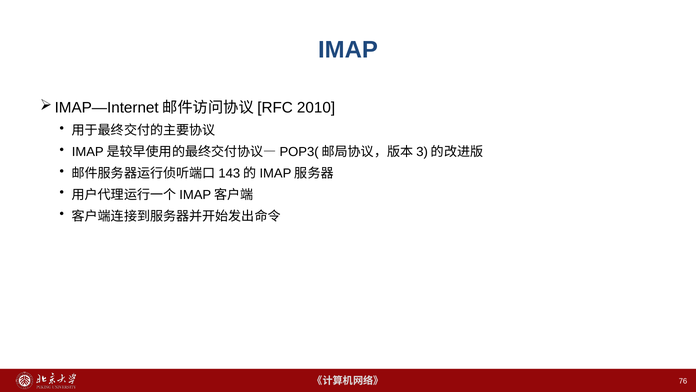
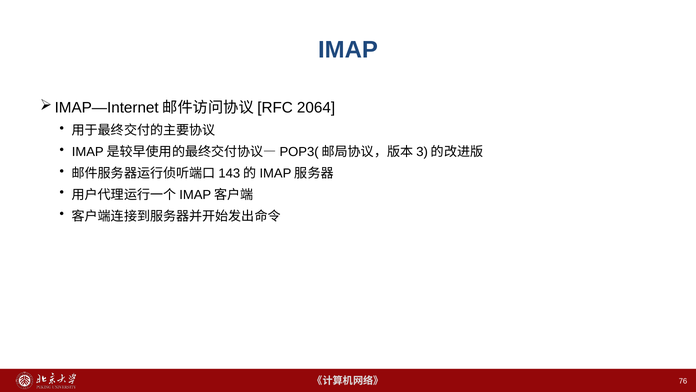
2010: 2010 -> 2064 (316, 108)
